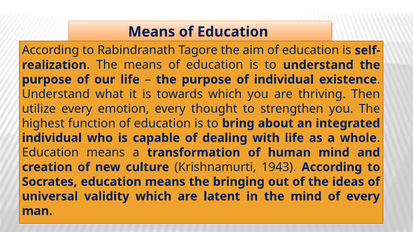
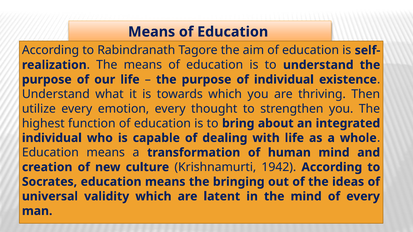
1943: 1943 -> 1942 (279, 167)
